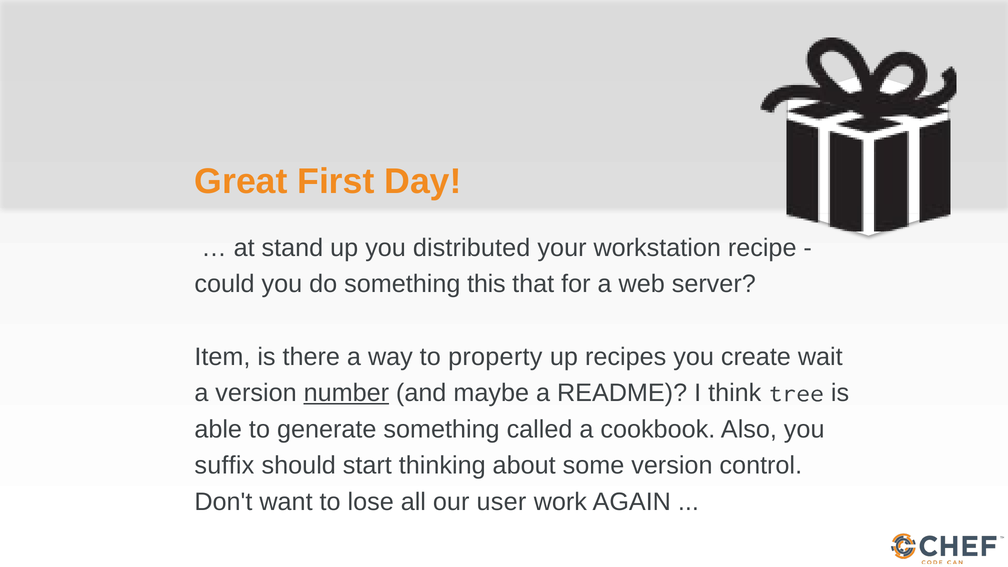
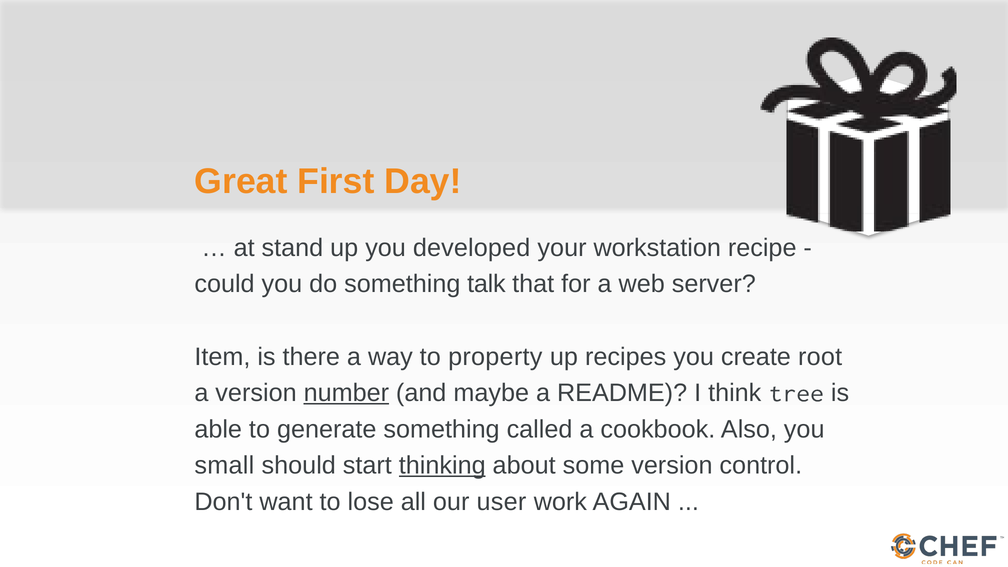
distributed: distributed -> developed (472, 248)
this: this -> talk (486, 284)
wait: wait -> root (820, 357)
suffix: suffix -> small (224, 466)
thinking underline: none -> present (442, 466)
